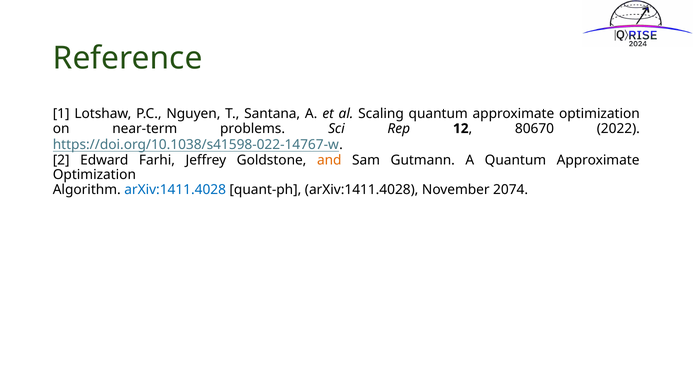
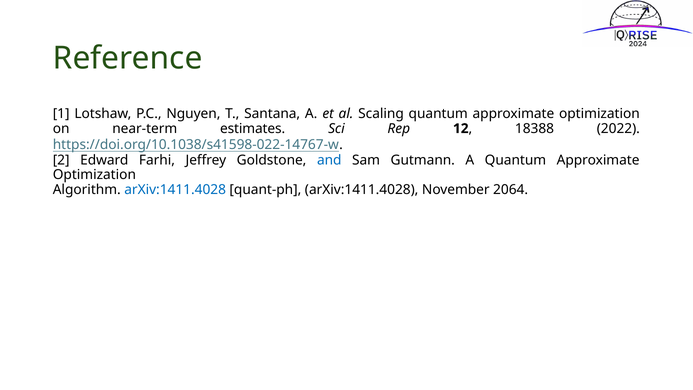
problems: problems -> estimates (253, 128)
80670: 80670 -> 18388 (535, 128)
and colour: orange -> blue (329, 160)
2074: 2074 -> 2064 (511, 190)
